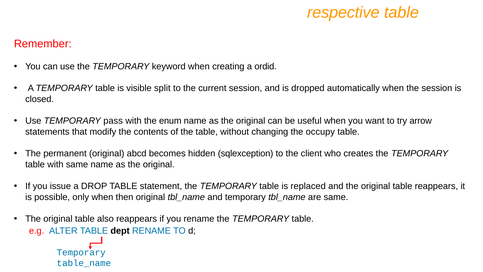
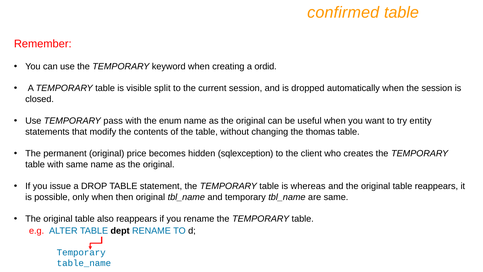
respective: respective -> confirmed (343, 13)
arrow: arrow -> entity (421, 121)
occupy: occupy -> thomas (320, 132)
abcd: abcd -> price (137, 153)
replaced: replaced -> whereas (308, 186)
